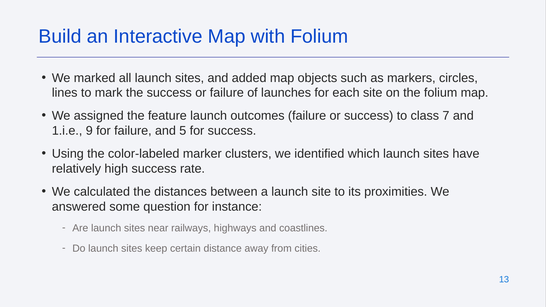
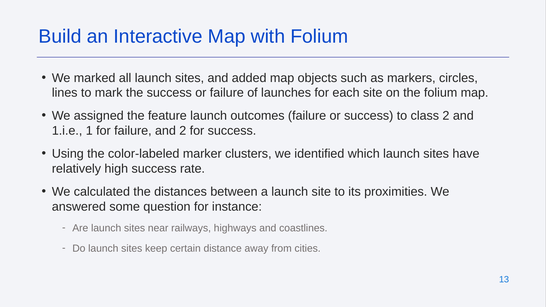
class 7: 7 -> 2 (446, 116)
9: 9 -> 1 (89, 131)
and 5: 5 -> 2 (183, 131)
